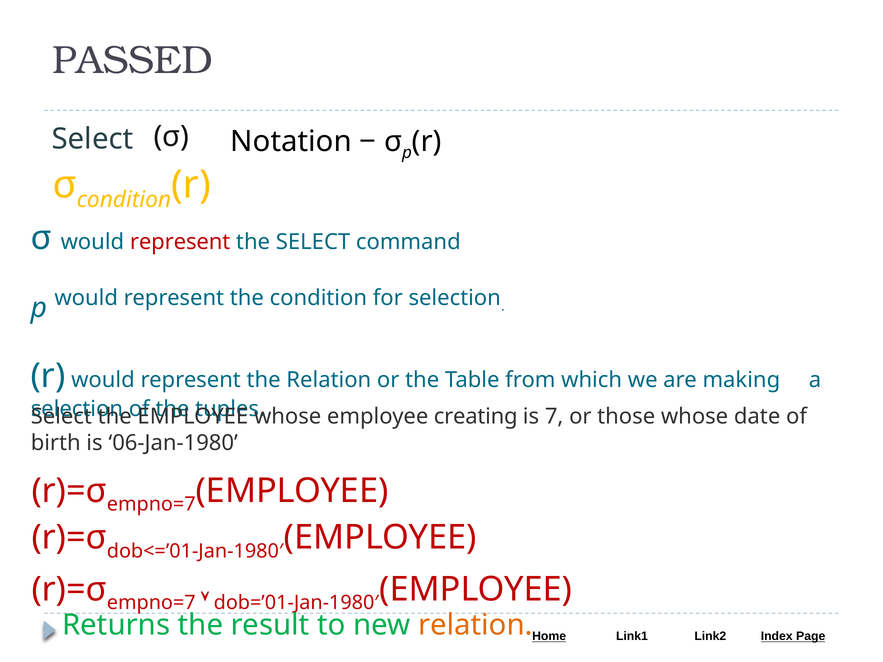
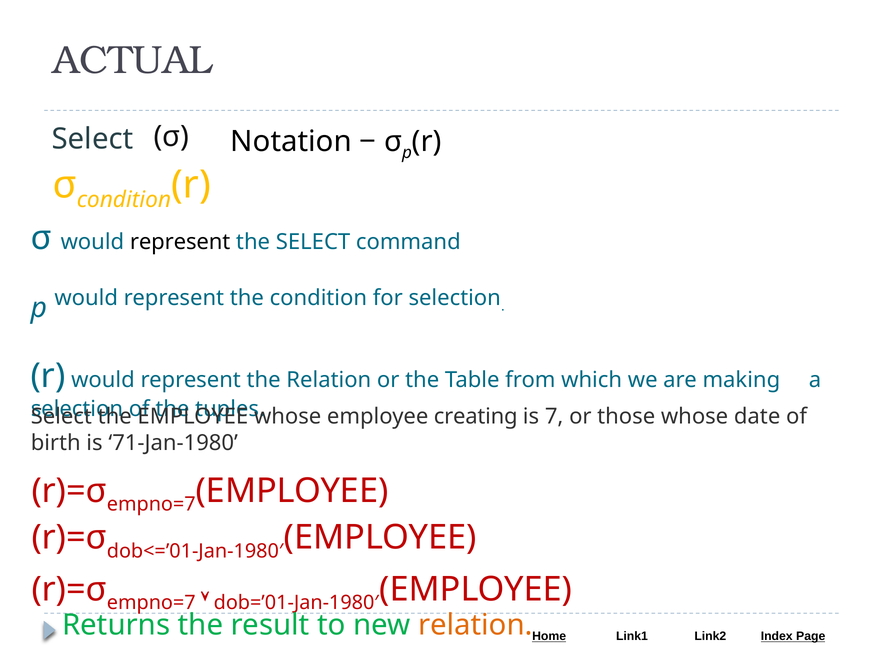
PASSED: PASSED -> ACTUAL (133, 60)
represent colour: red -> black (180, 242)
06-Jan-1980: 06-Jan-1980 -> 71-Jan-1980 (173, 443)
